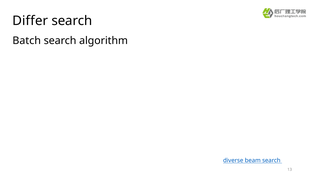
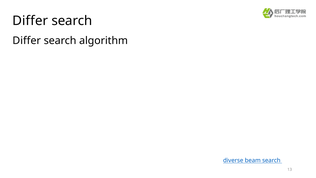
Batch: Batch -> Differ (27, 41)
